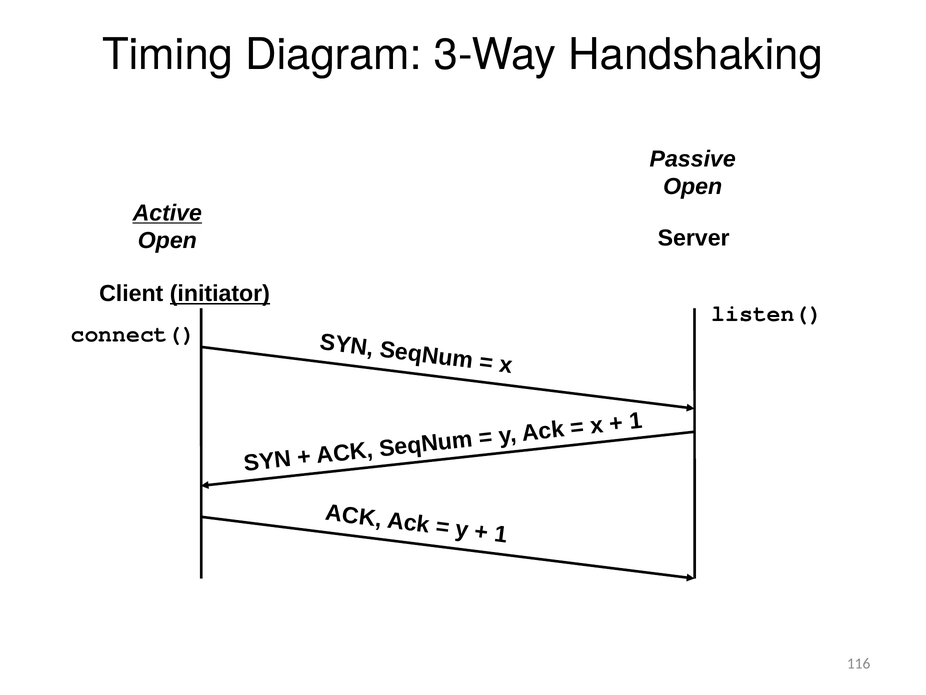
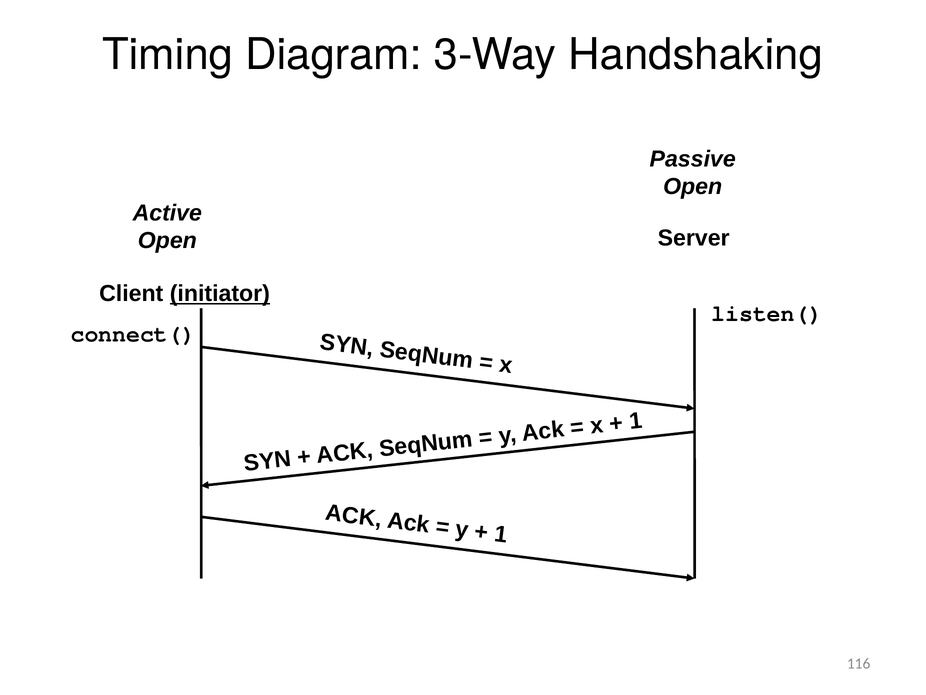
Active underline: present -> none (167, 213)
